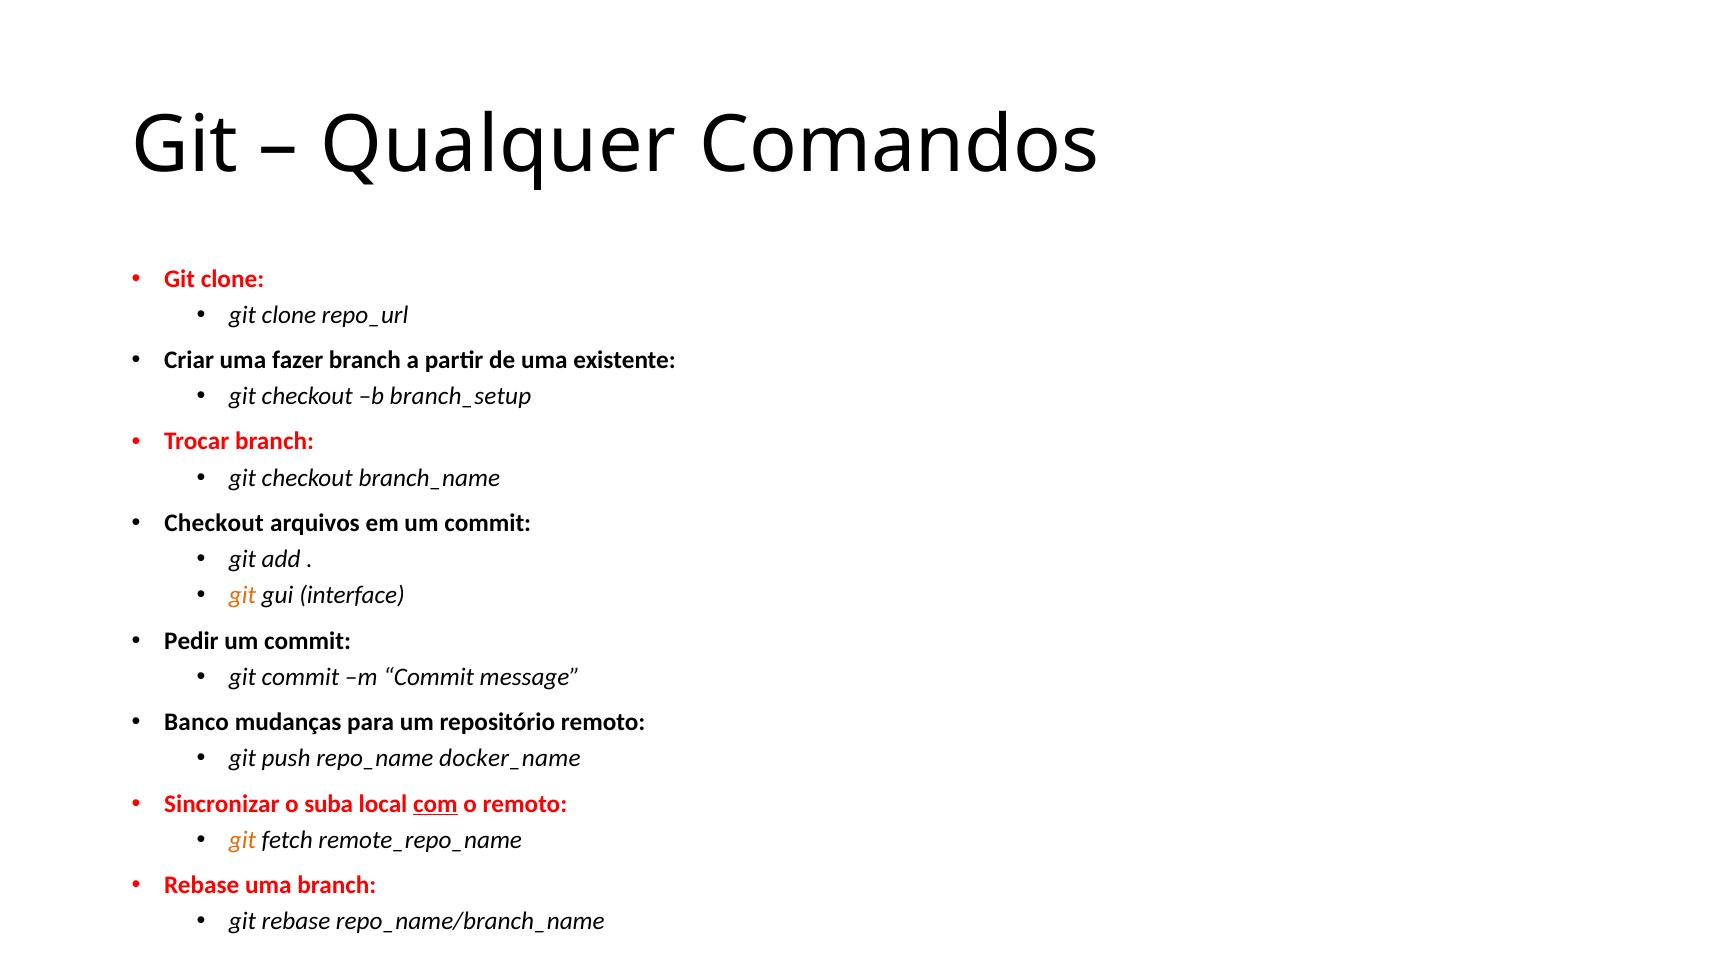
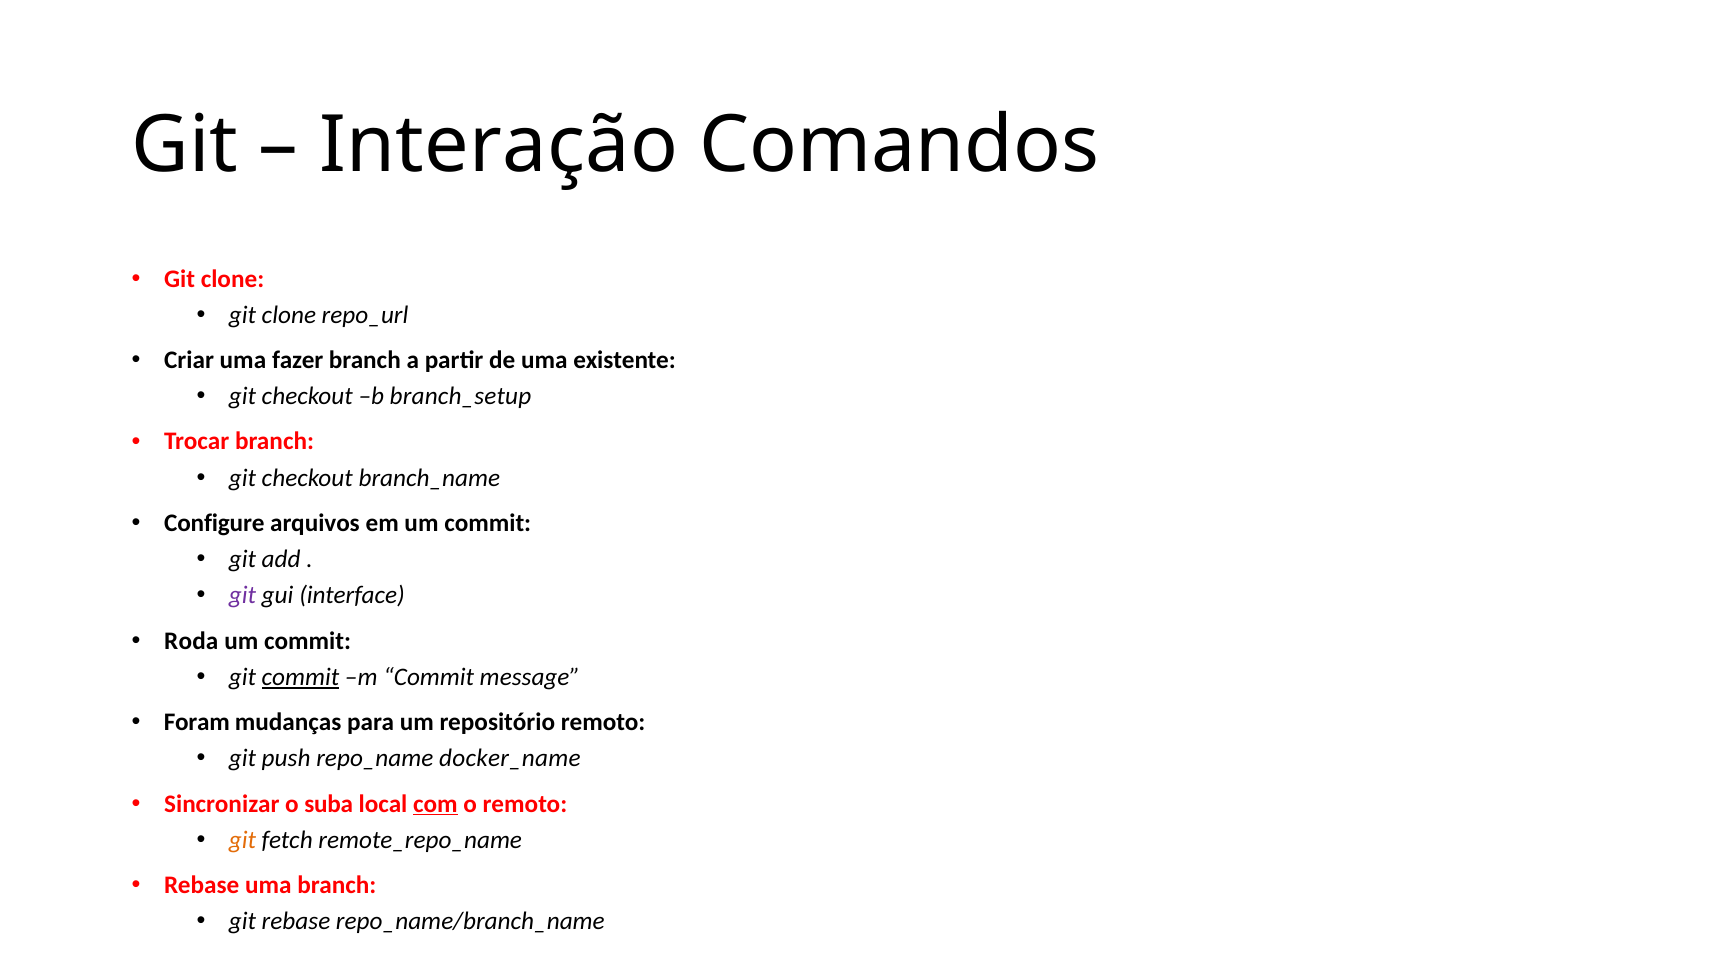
Qualquer: Qualquer -> Interação (499, 145)
Checkout: Checkout -> Configure (214, 523)
git colour: orange -> purple (243, 596)
Pedir: Pedir -> Roda (191, 641)
commit underline: none -> present (300, 677)
Banco: Banco -> Foram (197, 722)
